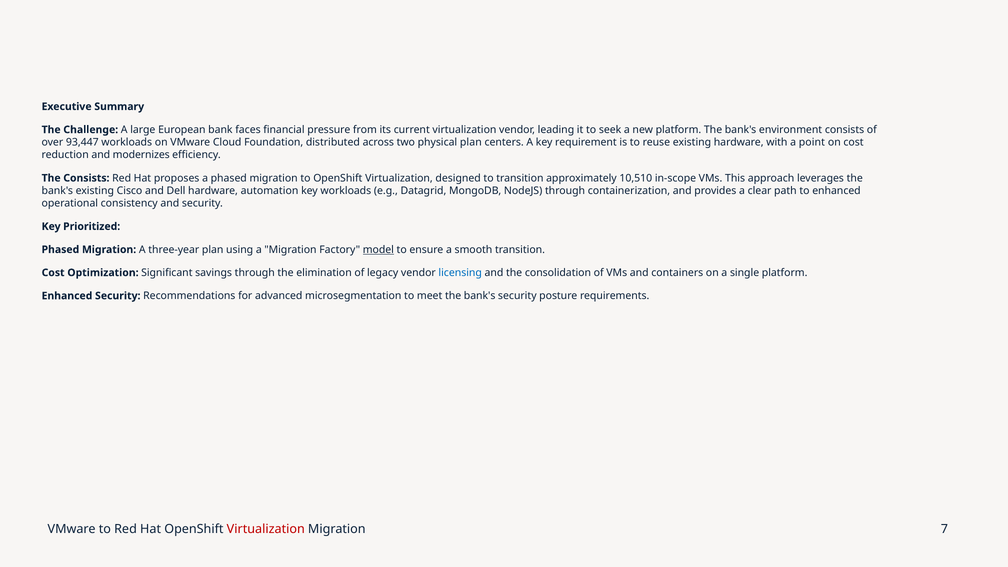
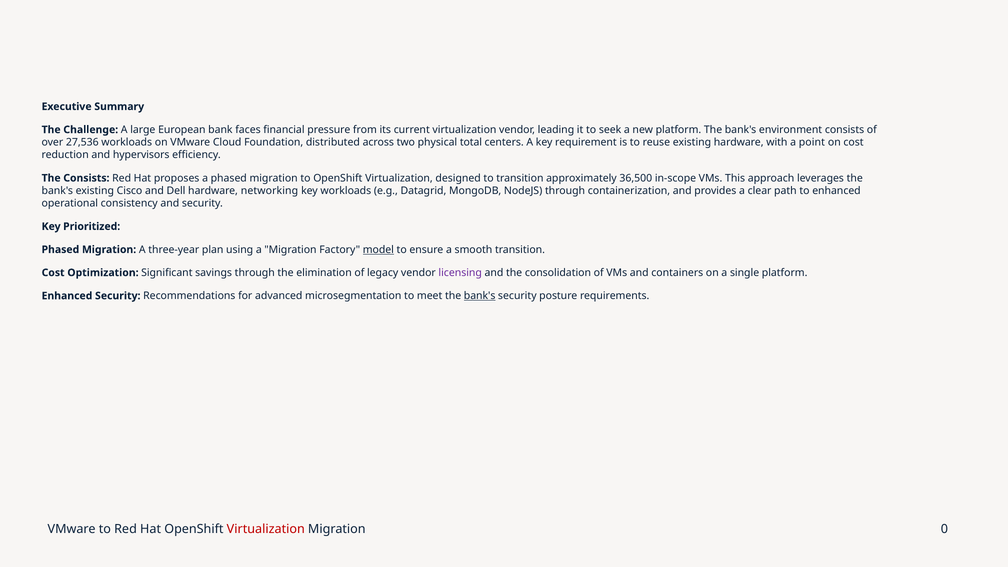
93,447: 93,447 -> 27,536 (82, 142)
physical plan: plan -> total (471, 142)
modernizes: modernizes -> hypervisors (141, 155)
10,510: 10,510 -> 36,500 (636, 178)
automation: automation -> networking (269, 191)
licensing colour: blue -> purple (460, 273)
bank's underline: none -> present (480, 296)
7: 7 -> 0 (944, 529)
